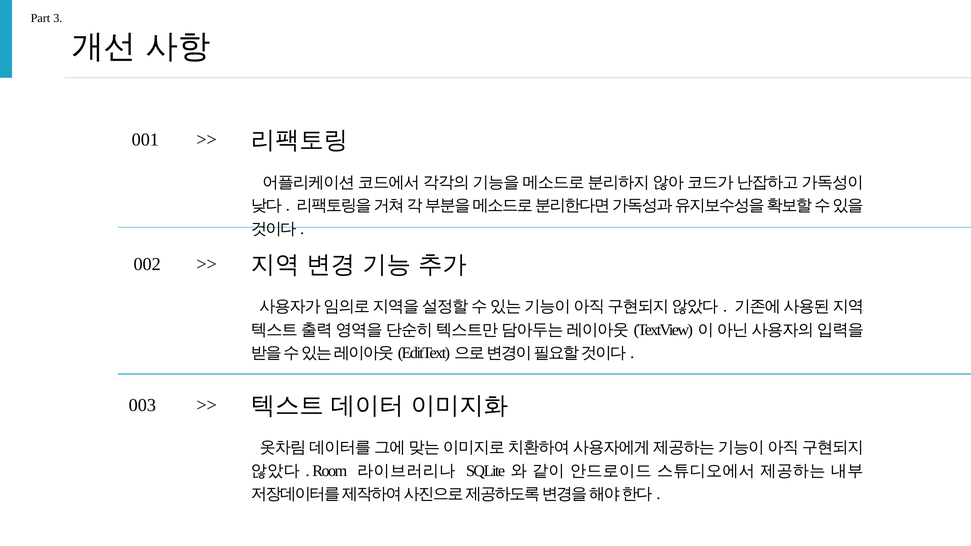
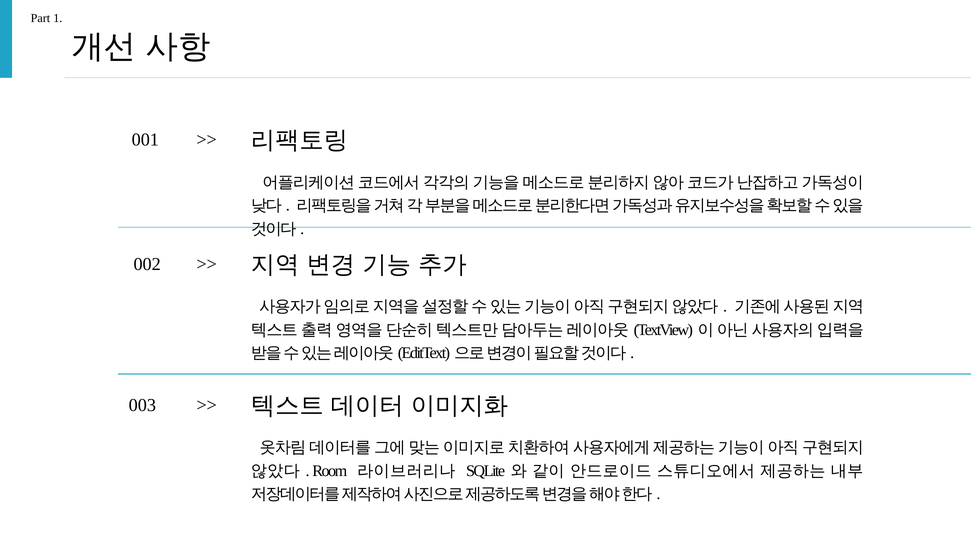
3: 3 -> 1 (58, 18)
